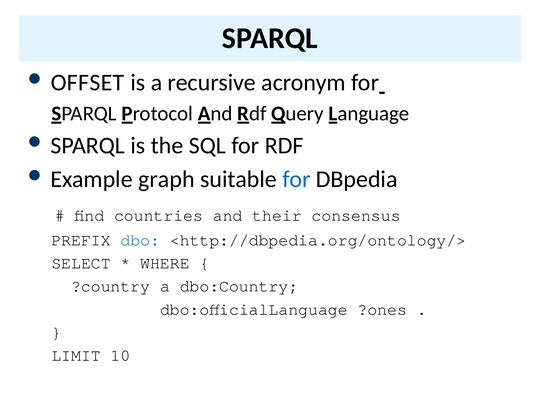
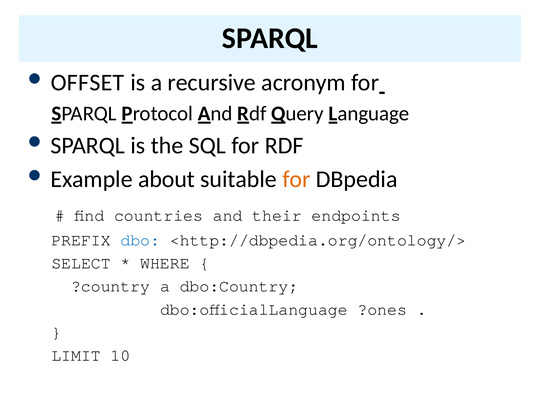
graph: graph -> about (167, 179)
for colour: blue -> orange (296, 179)
consensus: consensus -> endpoints (356, 215)
